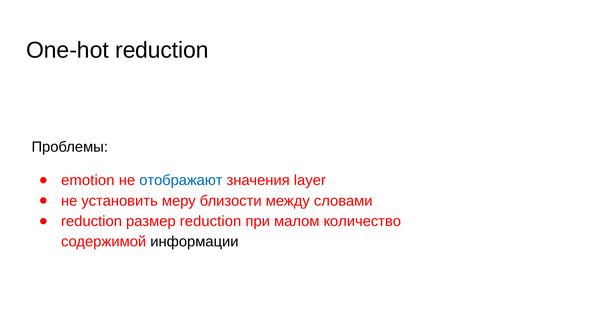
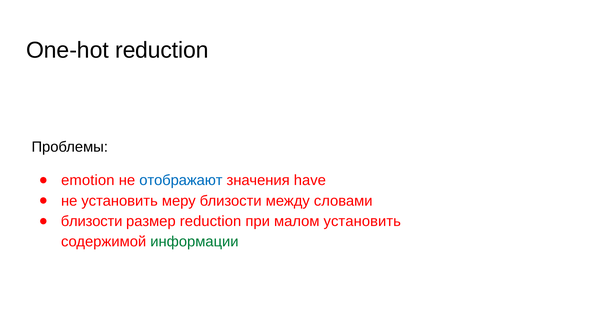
layer: layer -> have (310, 180)
reduction: reduction -> близости (92, 221)
малом количество: количество -> установить (362, 221)
информации colour: black -> green (194, 241)
